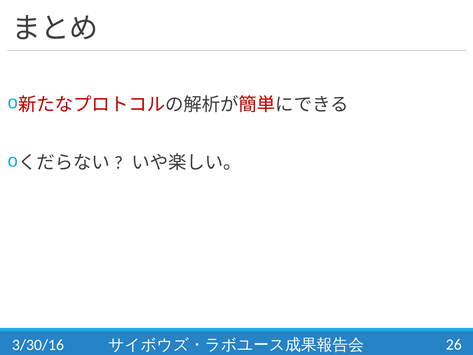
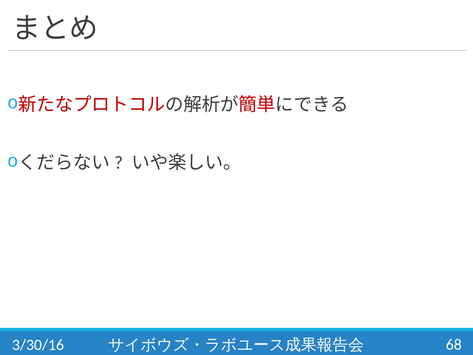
26: 26 -> 68 (454, 345)
